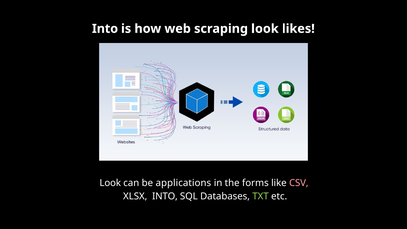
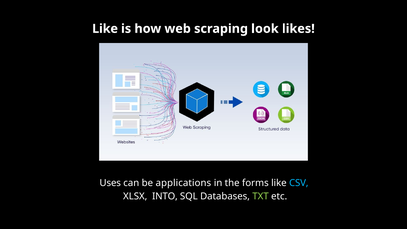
Into: Into -> Like (105, 29)
Look: Look -> Uses (110, 183)
CSV colour: pink -> light blue (299, 183)
